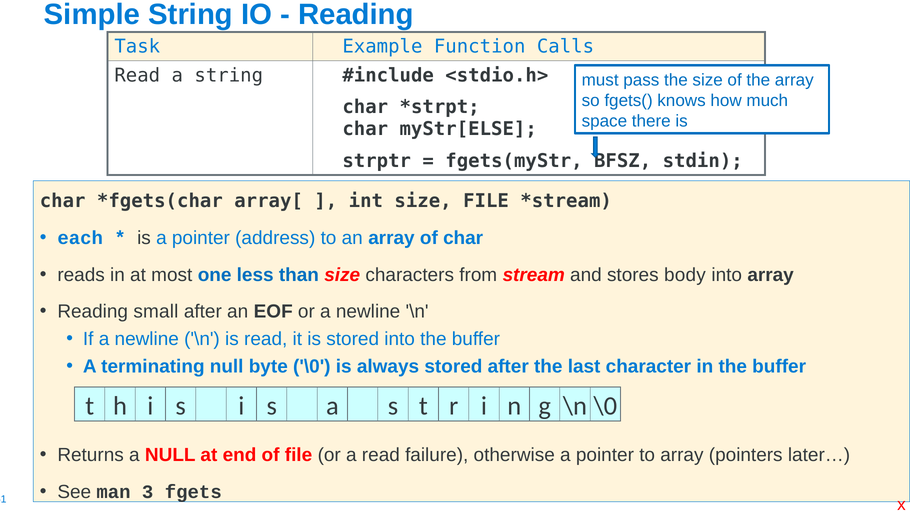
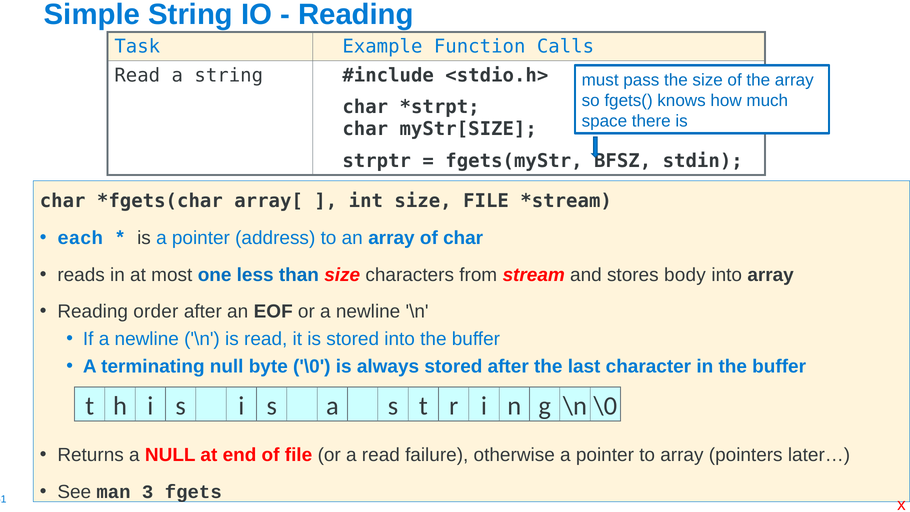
myStr[ELSE: myStr[ELSE -> myStr[SIZE (468, 129)
small: small -> order (156, 312)
